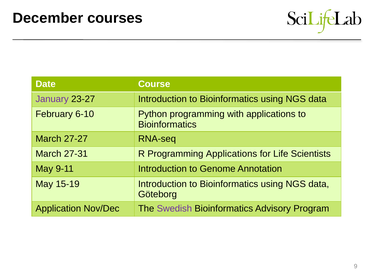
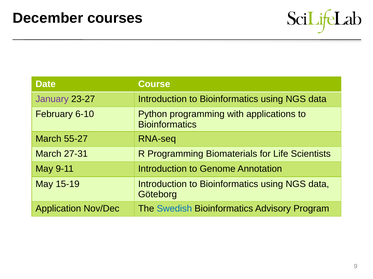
27-27: 27-27 -> 55-27 (76, 139)
Programming Applications: Applications -> Biomaterials (232, 154)
Swedish colour: purple -> blue (174, 209)
